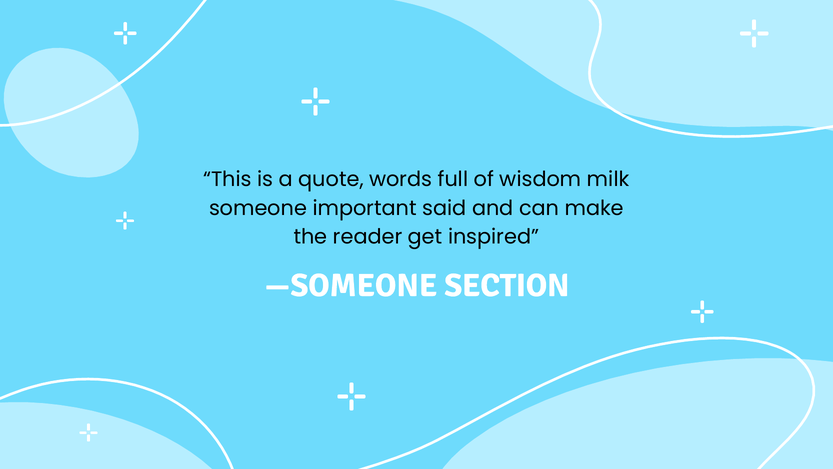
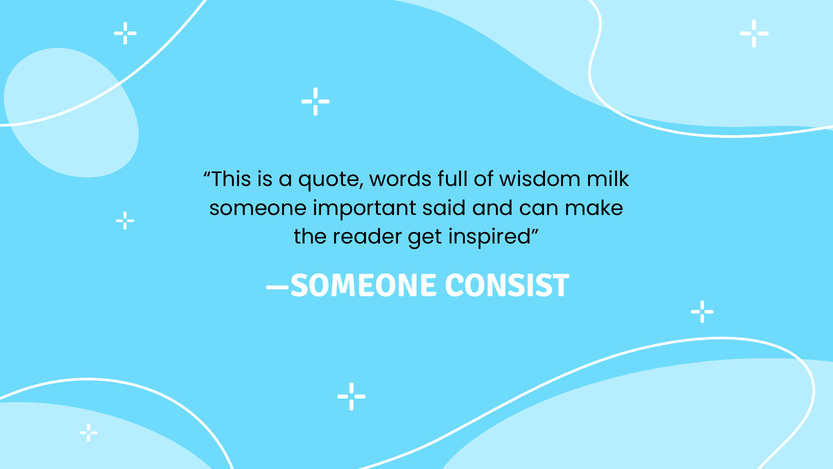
SECTION: SECTION -> CONSIST (507, 285)
